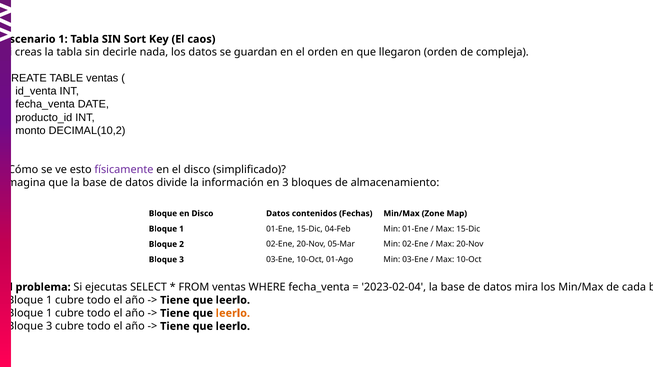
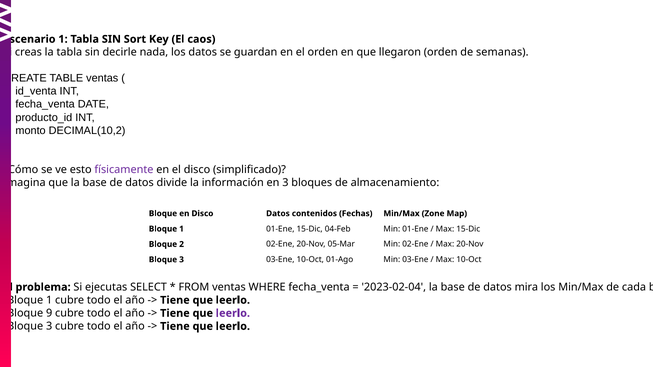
compleja: compleja -> semanas (502, 52)
1: 1 -> 9 (49, 313)
leerlo colour: orange -> purple (233, 313)
